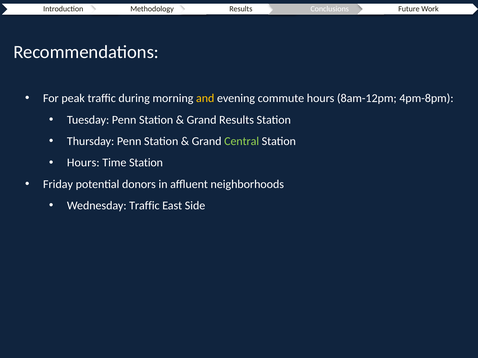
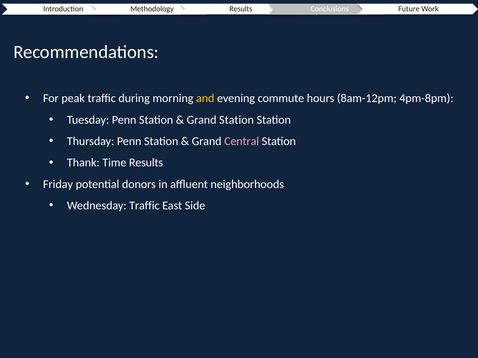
Grand Results: Results -> Station (237, 120)
Central colour: light green -> pink (242, 141)
Hours: Hours -> Thank (83, 163)
Time Station: Station -> Results (146, 163)
